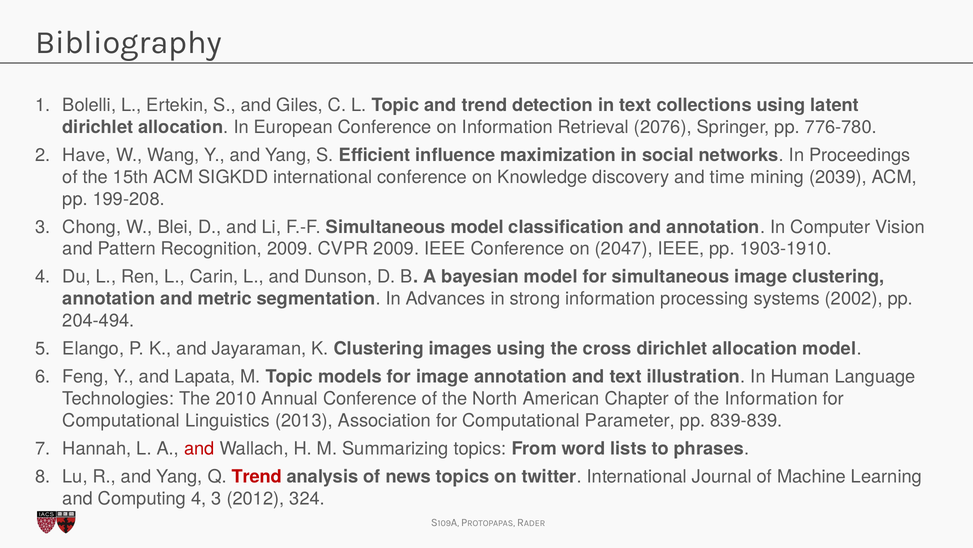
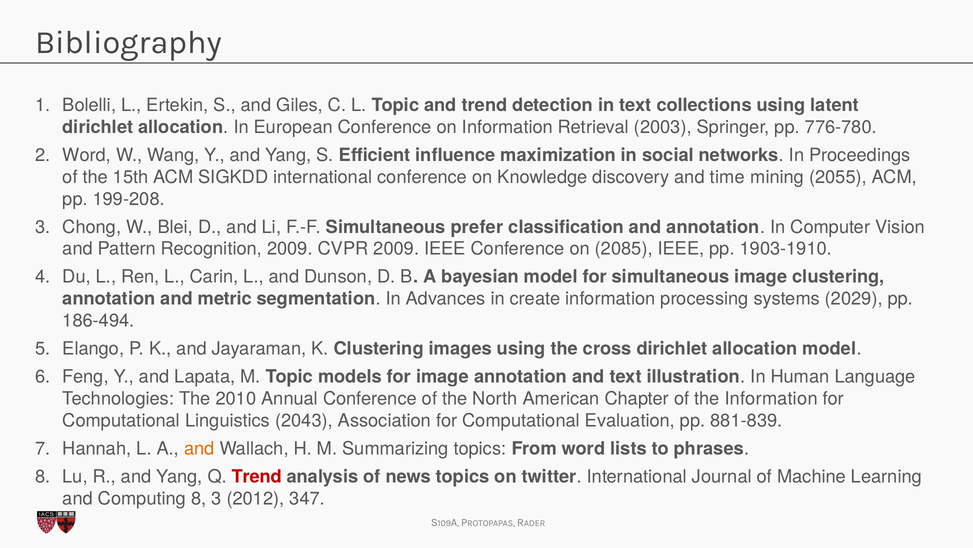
2076: 2076 -> 2003 (663, 127)
2 Have: Have -> Word (87, 155)
2039: 2039 -> 2055 (838, 177)
Simultaneous model: model -> prefer (477, 227)
2047: 2047 -> 2085 (624, 249)
strong: strong -> create (535, 298)
2002: 2002 -> 2029 (854, 298)
204-494: 204-494 -> 186-494 (98, 320)
2013: 2013 -> 2043 (304, 420)
Parameter: Parameter -> Evaluation (630, 420)
839-839: 839-839 -> 881-839 (746, 420)
and colour: red -> orange (199, 448)
Computing 4: 4 -> 8 (199, 498)
324: 324 -> 347 (307, 498)
